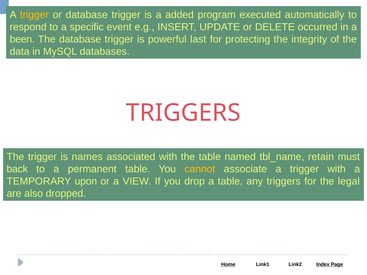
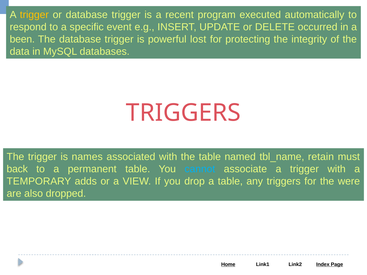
added: added -> recent (180, 15)
last: last -> lost (198, 39)
cannot colour: yellow -> light blue (200, 169)
upon: upon -> adds (86, 181)
legal: legal -> were (349, 181)
